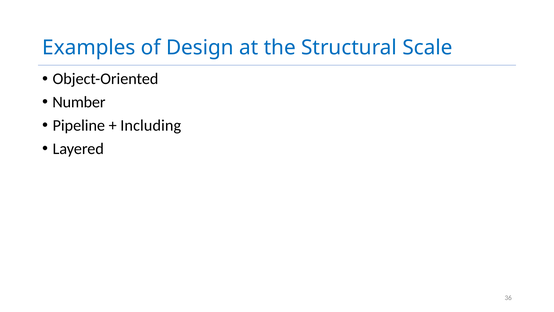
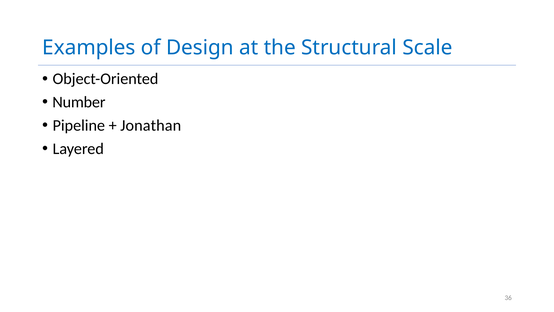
Including: Including -> Jonathan (151, 125)
